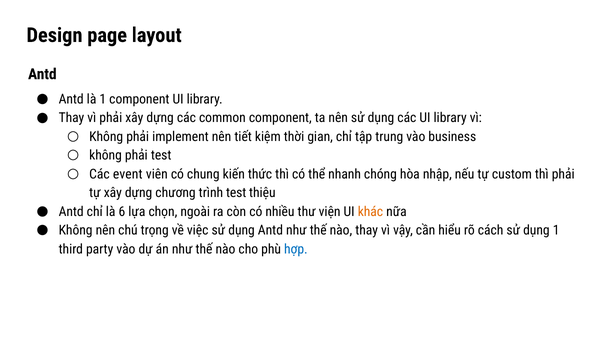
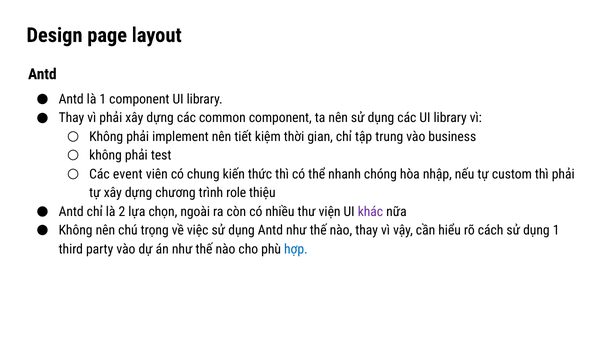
trình test: test -> role (236, 193)
6: 6 -> 2 (122, 212)
khác colour: orange -> purple (370, 212)
